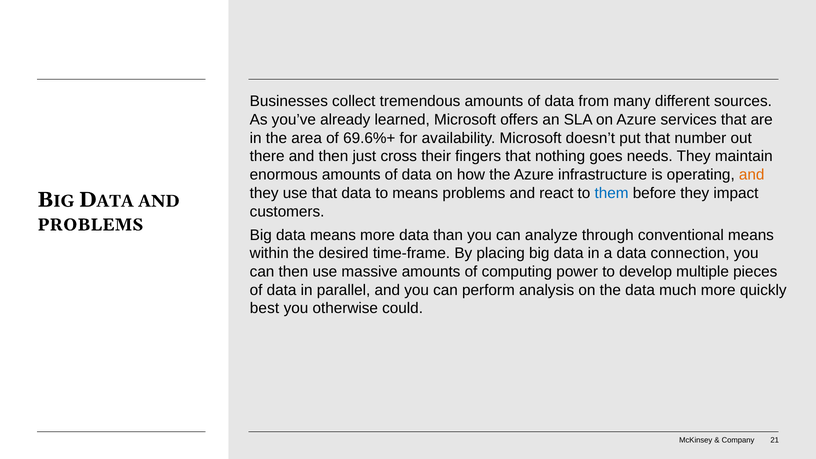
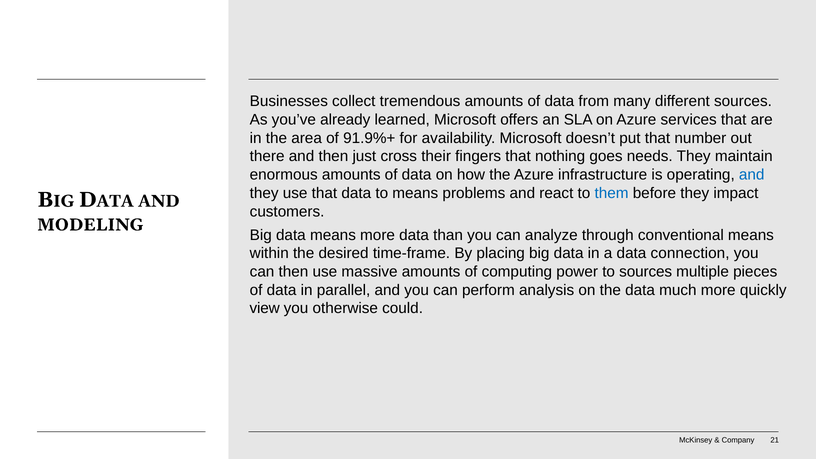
69.6%+: 69.6%+ -> 91.9%+ (369, 138)
and colour: orange -> blue (752, 175)
PROBLEMS: PROBLEMS -> MODELING (90, 225)
to develop: develop -> sources (646, 272)
best: best -> view (265, 308)
